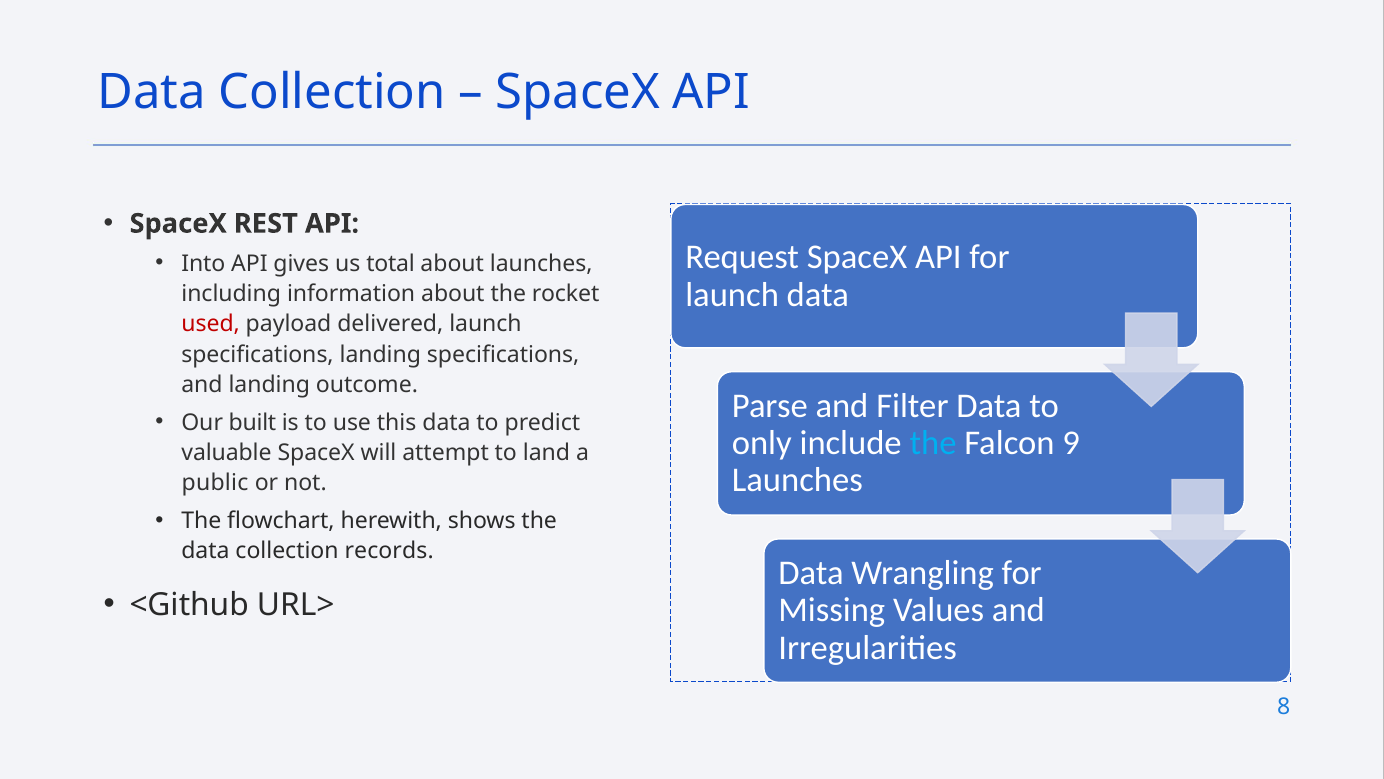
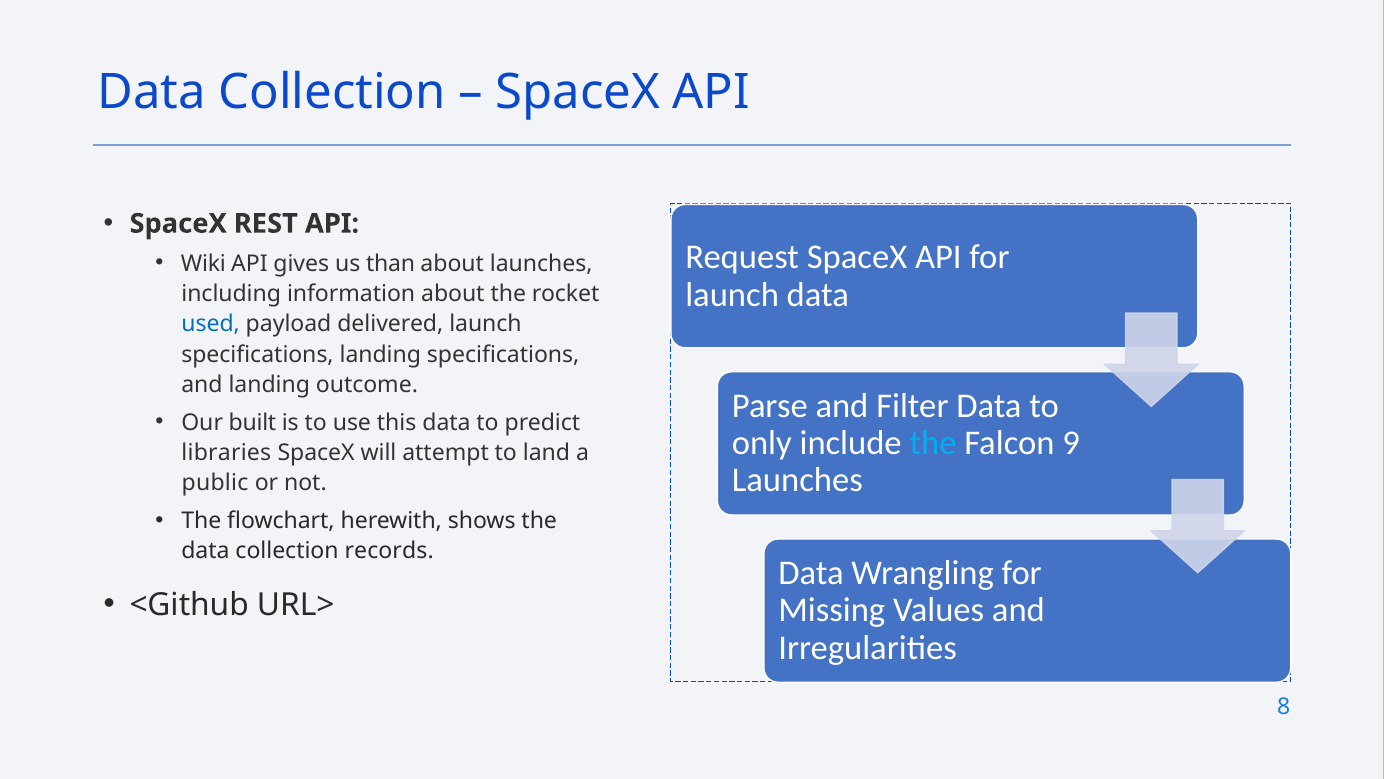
Into: Into -> Wiki (203, 263)
total: total -> than (391, 263)
used colour: red -> blue (211, 324)
valuable: valuable -> libraries (226, 453)
